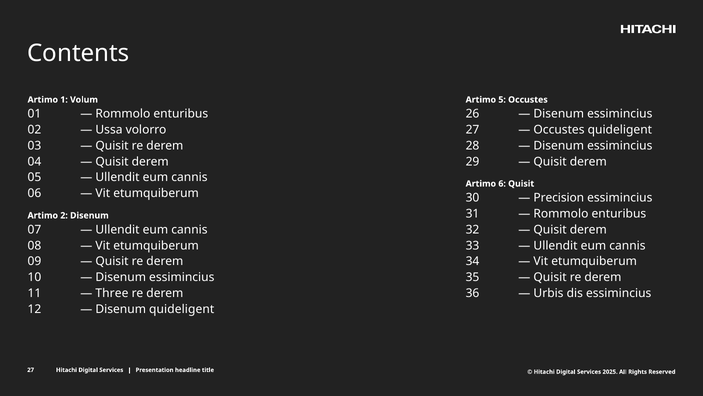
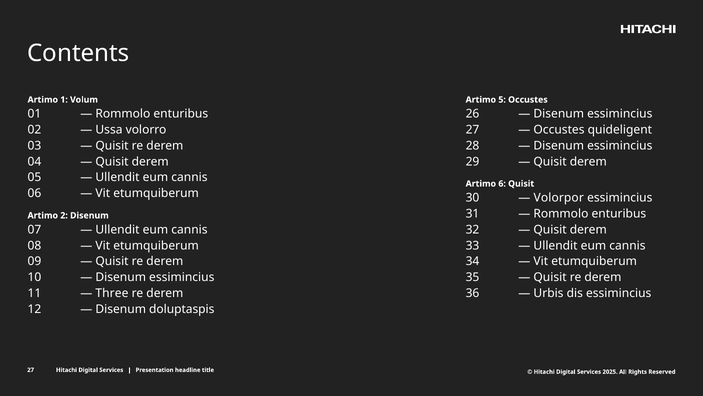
Precision: Precision -> Volorpor (559, 198)
Disenum quideligent: quideligent -> doluptaspis (182, 309)
